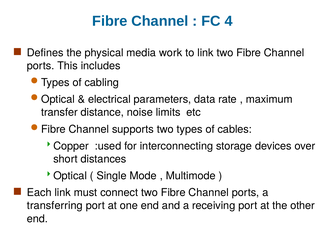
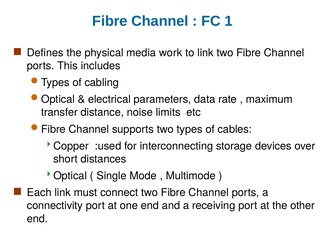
4: 4 -> 1 (229, 21)
transferring: transferring -> connectivity (55, 205)
